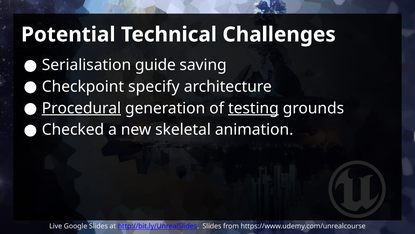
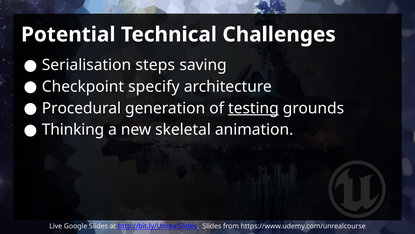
guide: guide -> steps (155, 65)
Procedural underline: present -> none (81, 108)
Checked: Checked -> Thinking (73, 129)
